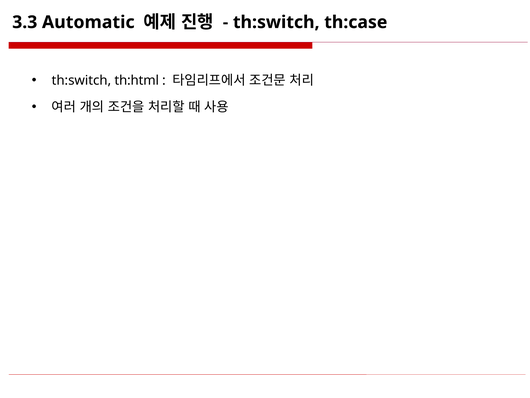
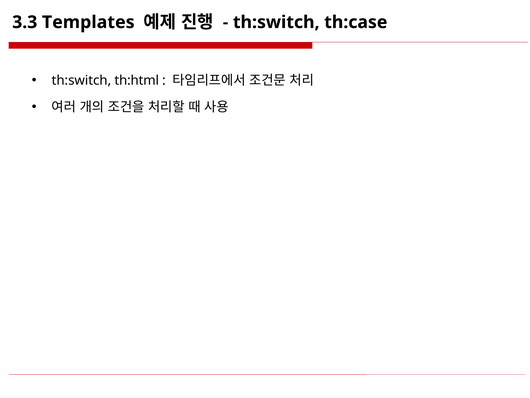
Automatic: Automatic -> Templates (88, 22)
